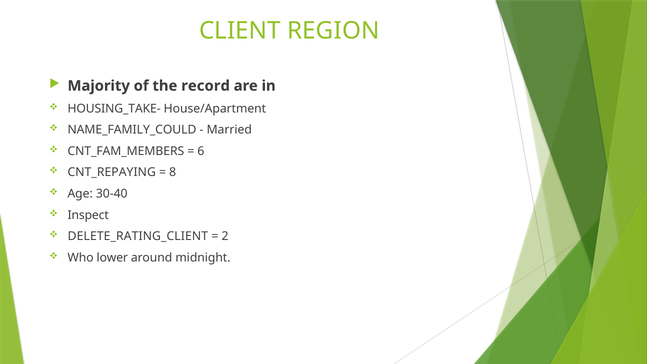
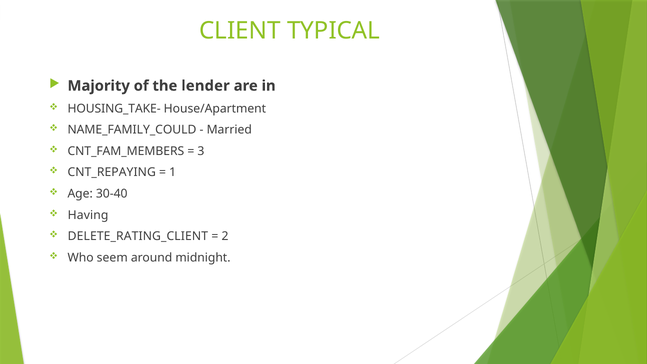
REGION: REGION -> TYPICAL (333, 31)
record: record -> lender (205, 86)
6: 6 -> 3 (201, 151)
8: 8 -> 1 (173, 172)
Inspect: Inspect -> Having (88, 215)
lower: lower -> seem (112, 258)
